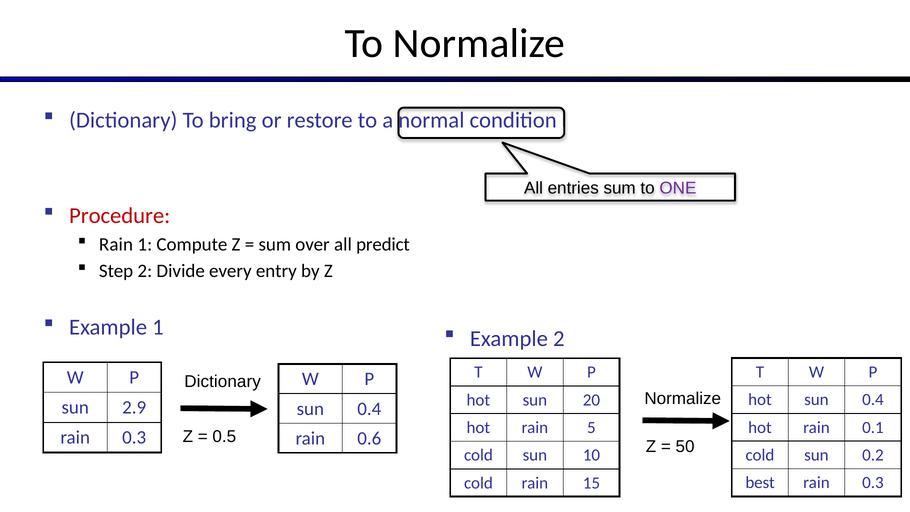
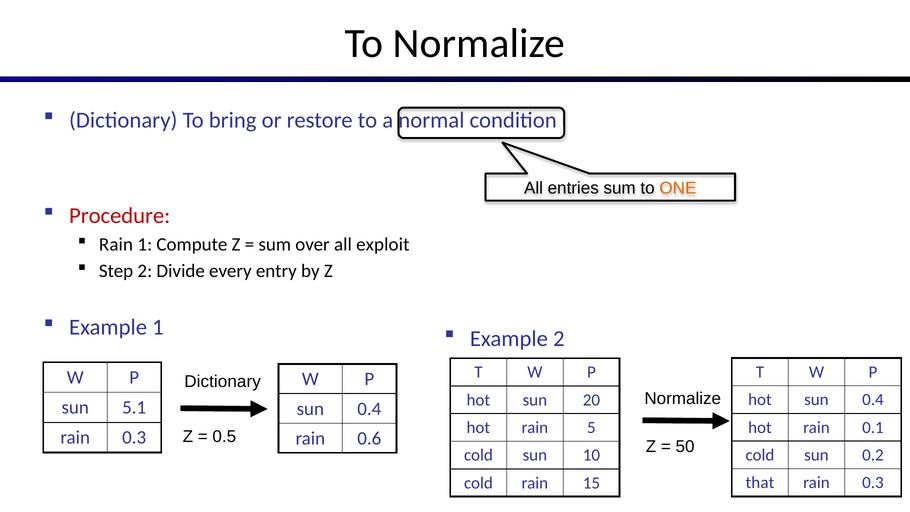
ONE colour: purple -> orange (678, 188)
predict: predict -> exploit (383, 244)
2.9: 2.9 -> 5.1 (134, 407)
best: best -> that (760, 483)
